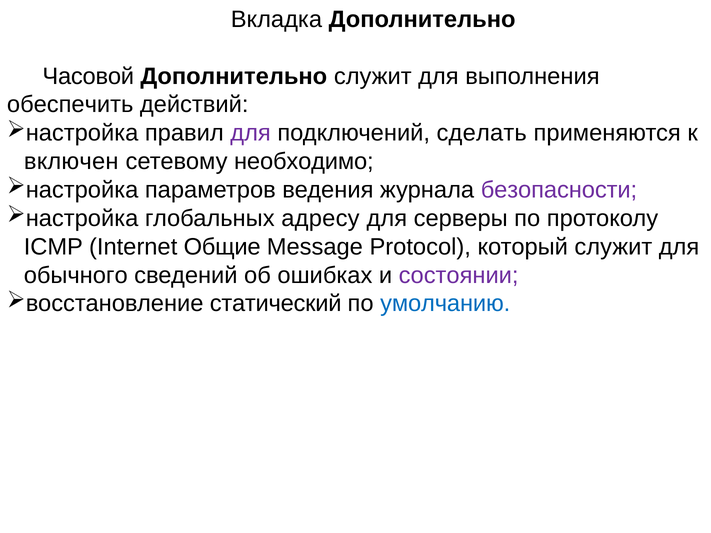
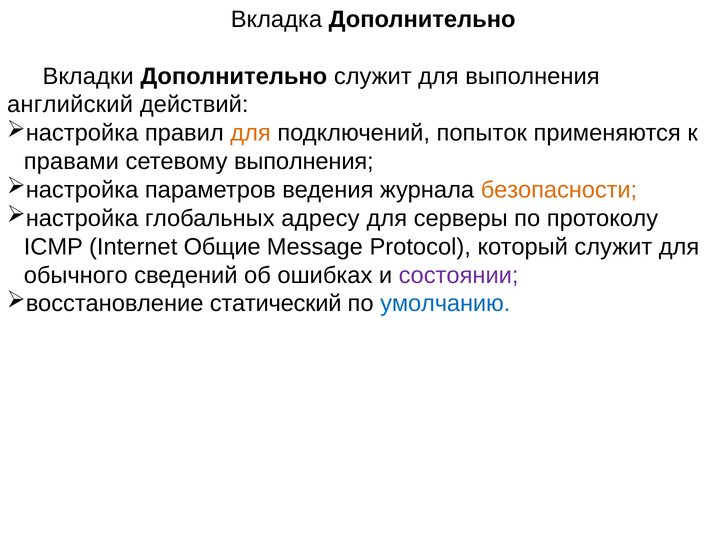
Часовой: Часовой -> Вкладки (88, 76)
обеспечить: обеспечить -> английский (70, 105)
для colour: purple -> orange (251, 133)
сделать: сделать -> попыток (482, 133)
включен: включен -> правами (71, 162)
сетевому необходимо: необходимо -> выполнения (304, 162)
безопасности colour: purple -> orange (559, 190)
